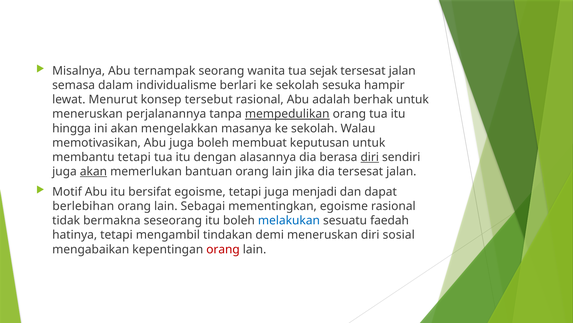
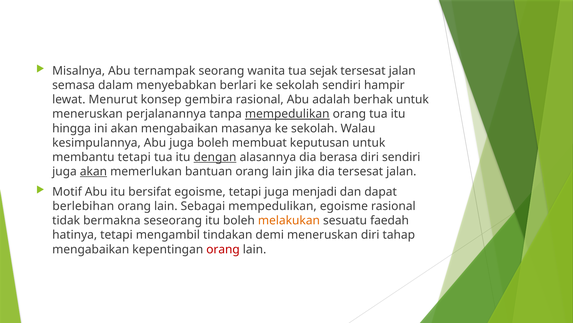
individualisme: individualisme -> menyebabkan (176, 85)
sekolah sesuka: sesuka -> sendiri (342, 85)
tersebut: tersebut -> gembira (209, 99)
akan mengelakkan: mengelakkan -> mengabaikan (179, 128)
memotivasikan: memotivasikan -> kesimpulannya (96, 142)
dengan underline: none -> present (215, 157)
diri underline: present -> none (370, 157)
Sebagai mementingkan: mementingkan -> mempedulikan (272, 206)
melakukan colour: blue -> orange (289, 220)
sosial: sosial -> tahap (399, 235)
